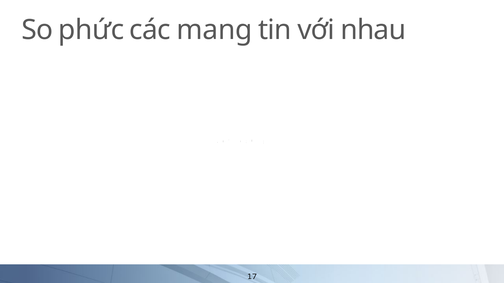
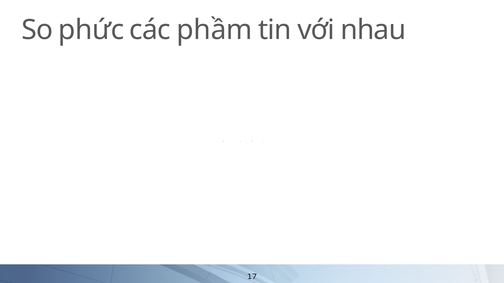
mang: mang -> phầm (214, 30)
